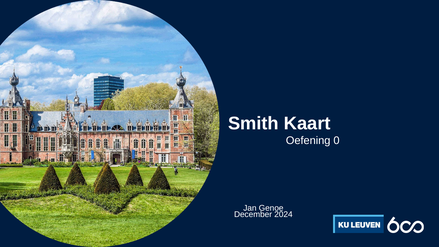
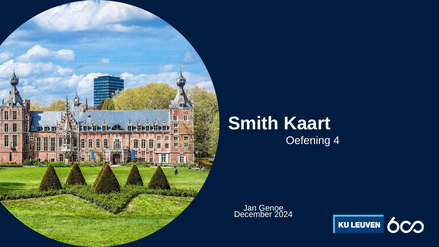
0: 0 -> 4 (337, 141)
